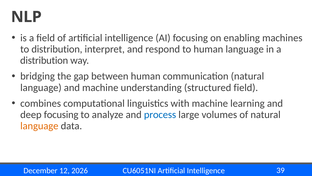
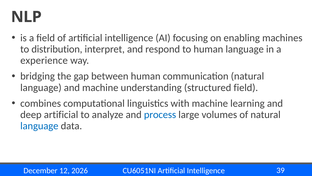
distribution: distribution -> experience (44, 60)
deep focusing: focusing -> artificial (61, 114)
language colour: orange -> blue (39, 126)
